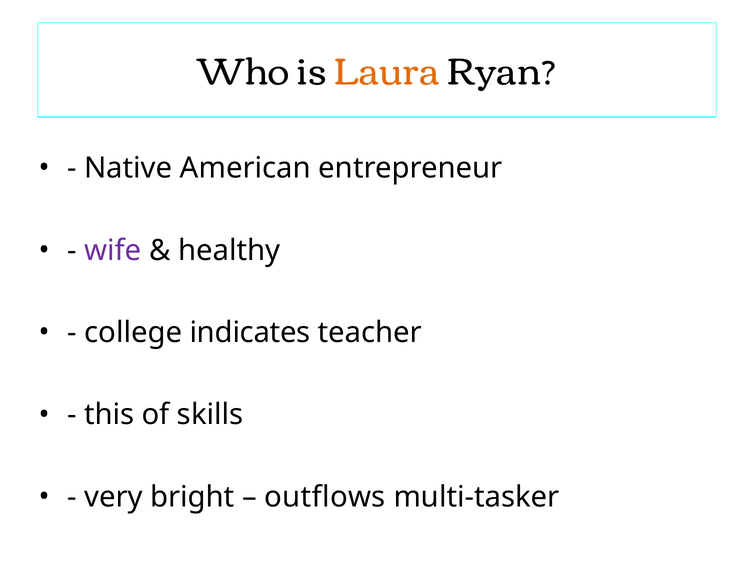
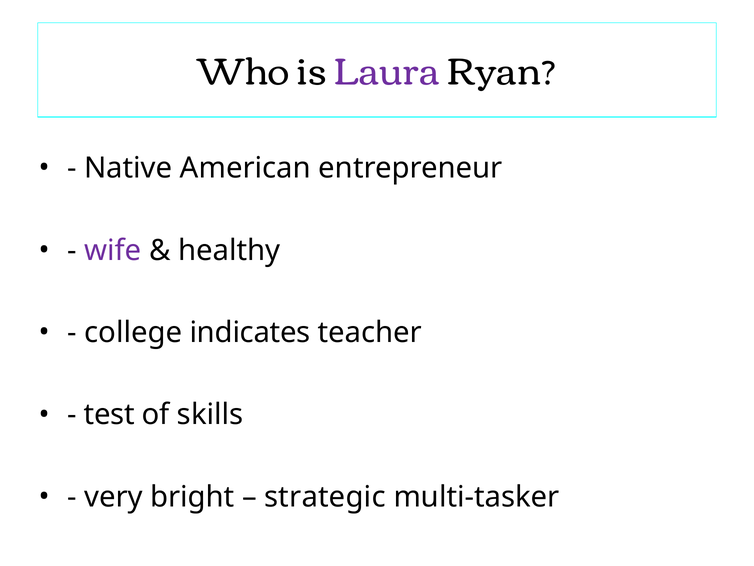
Laura colour: orange -> purple (387, 72)
this: this -> test (109, 414)
outflows: outflows -> strategic (325, 497)
